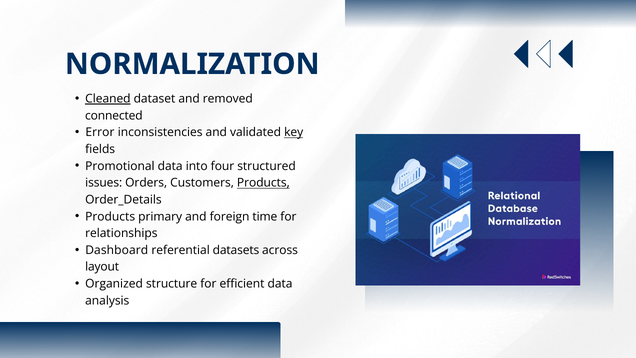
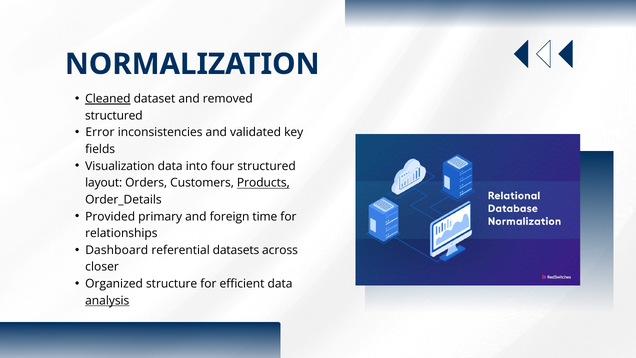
connected: connected -> structured (114, 116)
key underline: present -> none (294, 132)
Promotional: Promotional -> Visualization (120, 166)
issues: issues -> layout (104, 183)
Products: Products -> Provided (110, 216)
layout: layout -> closer (102, 267)
analysis underline: none -> present (107, 300)
